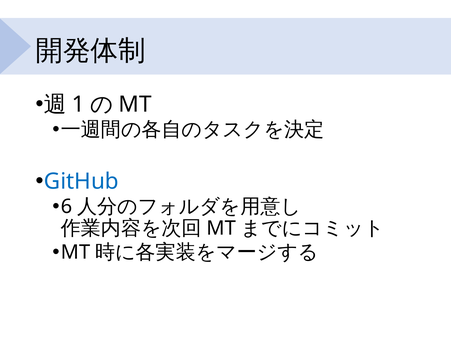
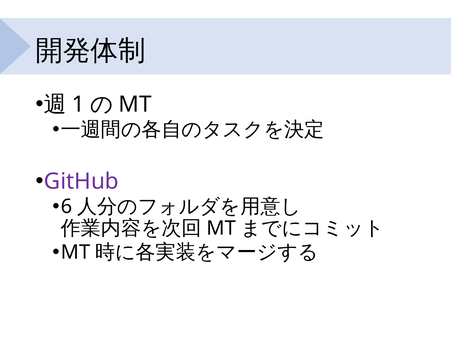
GitHub colour: blue -> purple (81, 181)
